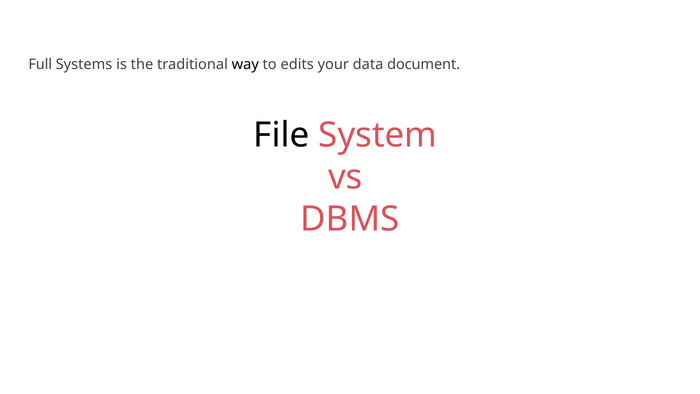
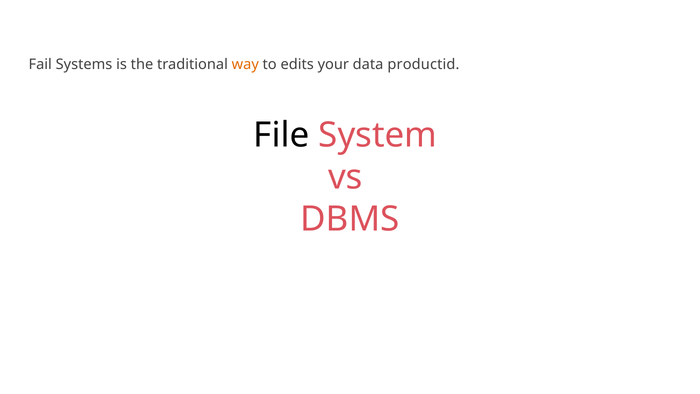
Full: Full -> Fail (40, 65)
way colour: black -> orange (245, 65)
document: document -> productid (423, 65)
